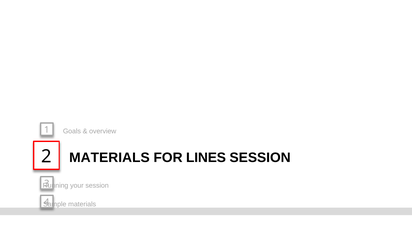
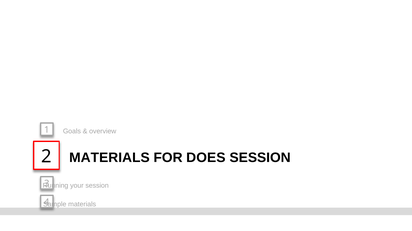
LINES: LINES -> DOES (206, 158)
